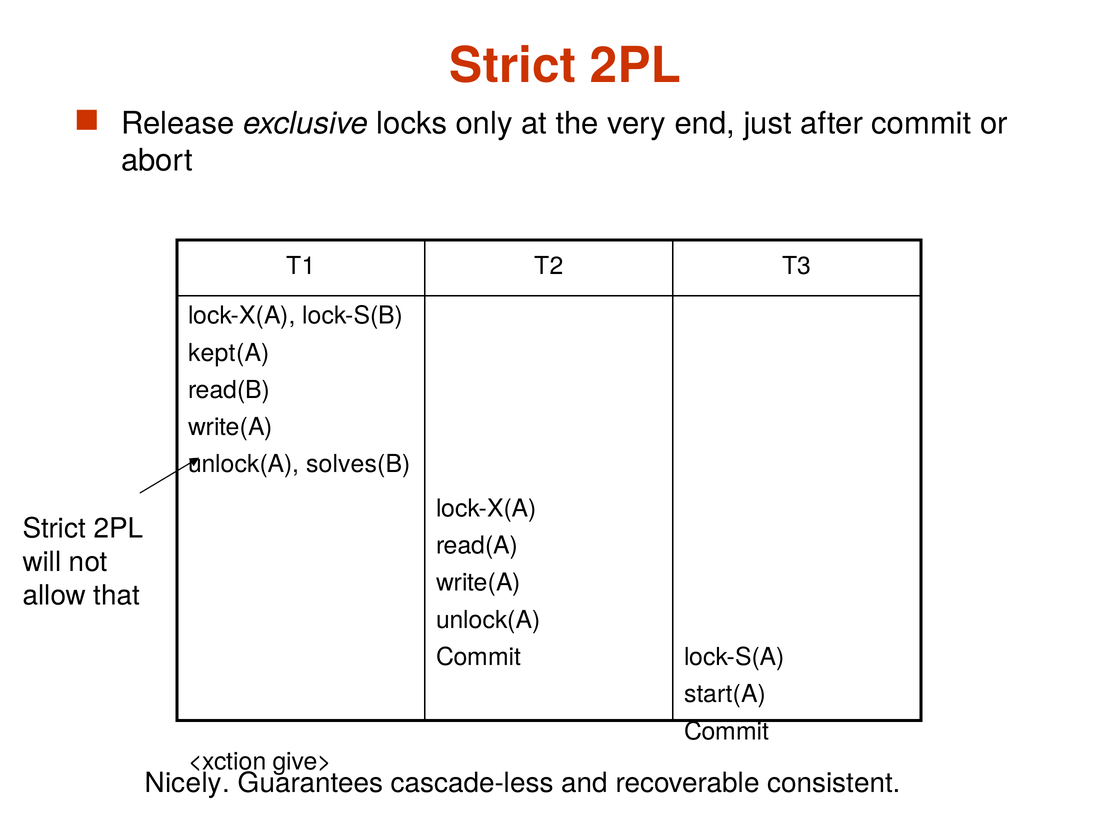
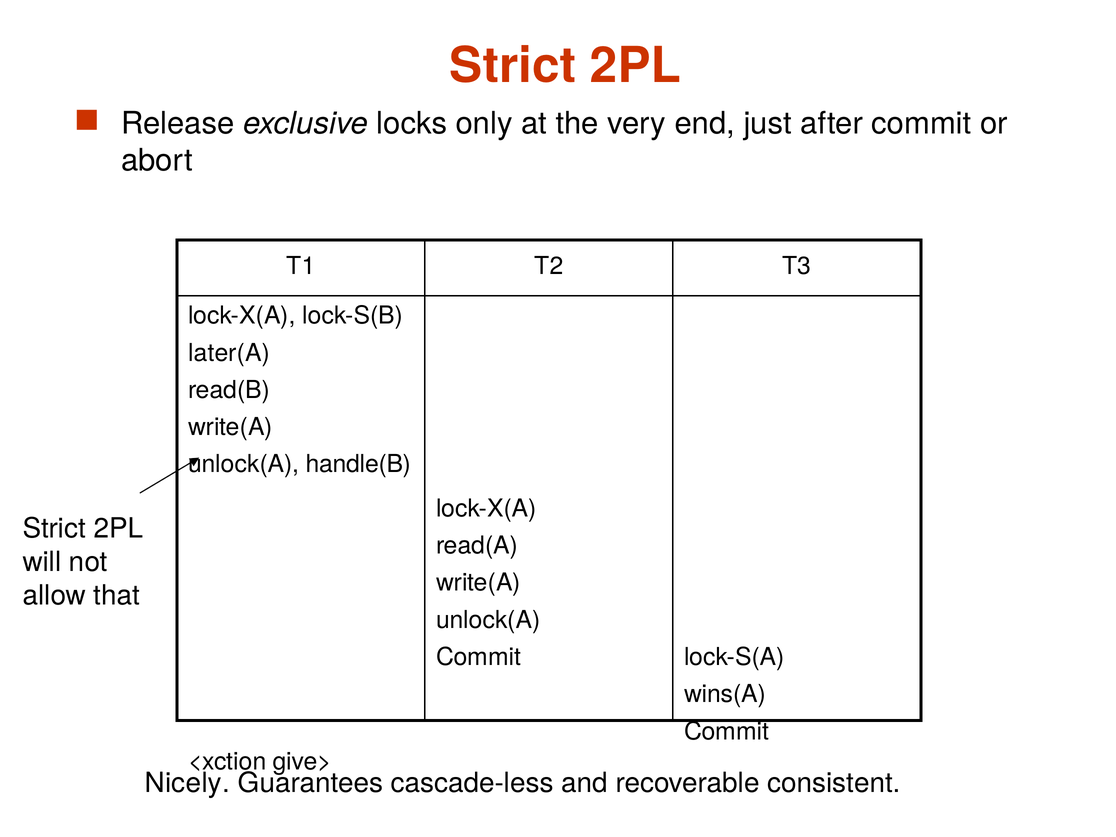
kept(A: kept(A -> later(A (229, 353)
solves(B: solves(B -> handle(B (358, 464)
start(A: start(A -> wins(A (725, 694)
